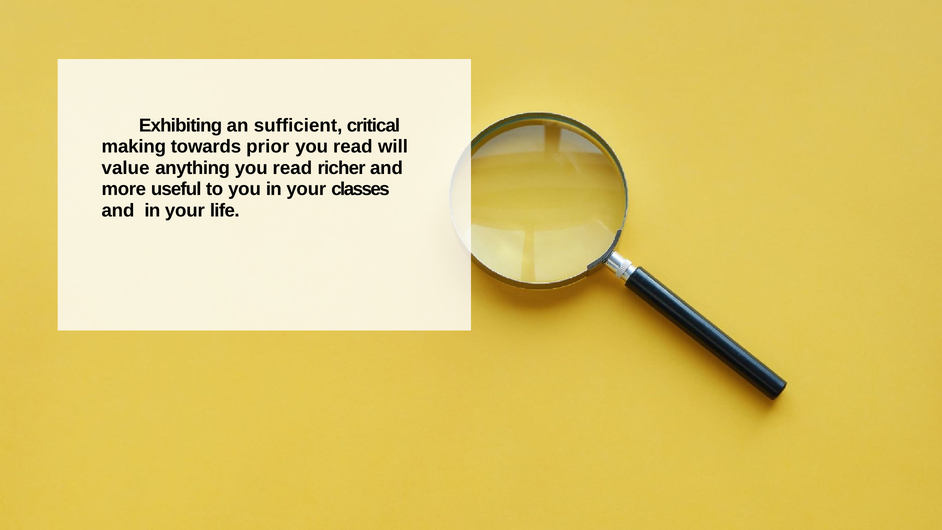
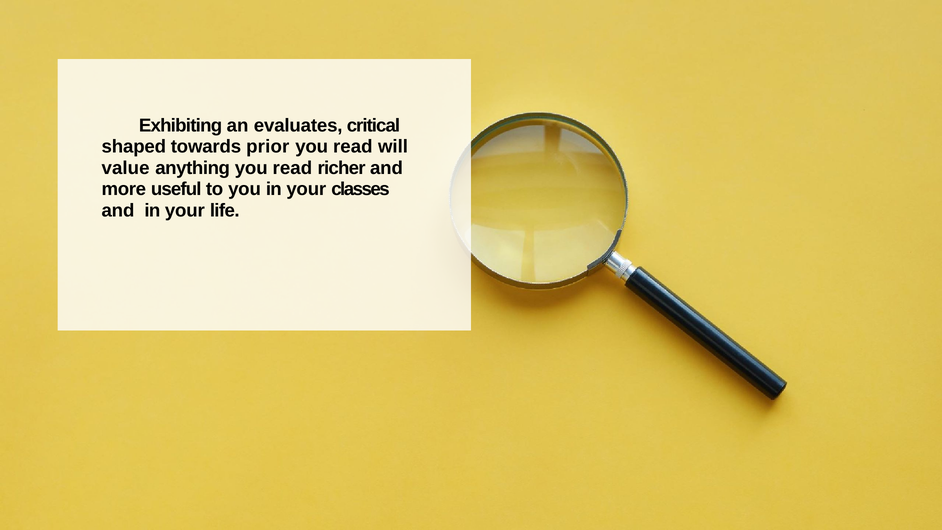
sufficient: sufficient -> evaluates (298, 125)
making: making -> shaped (134, 147)
